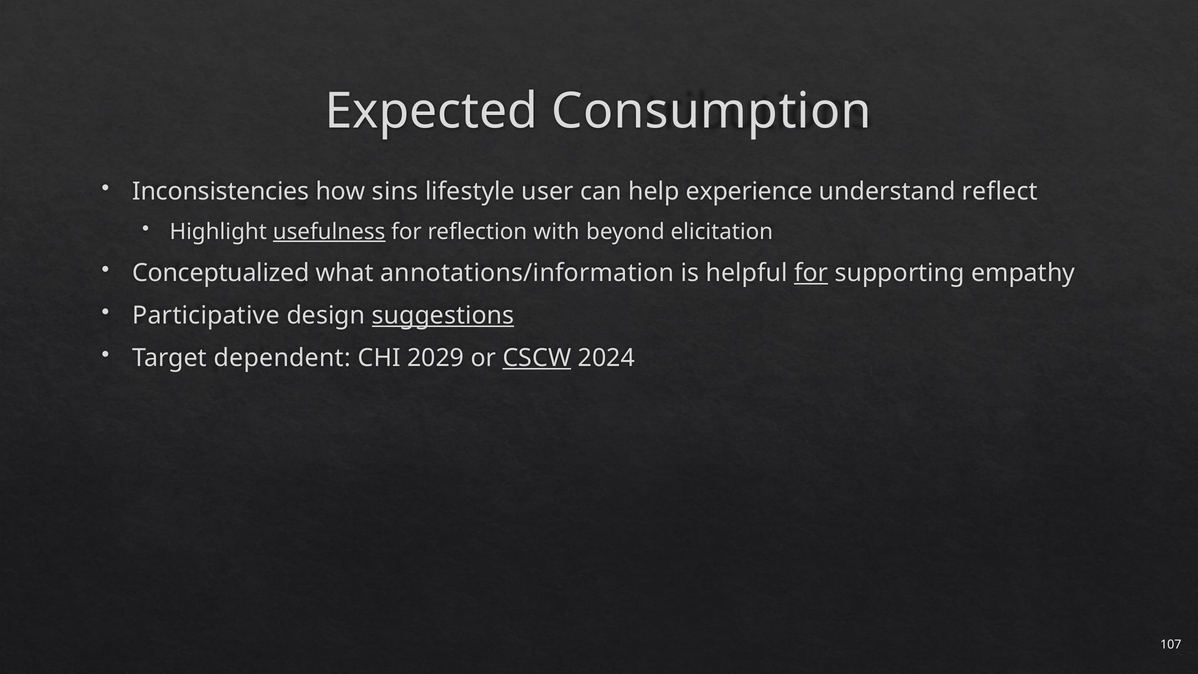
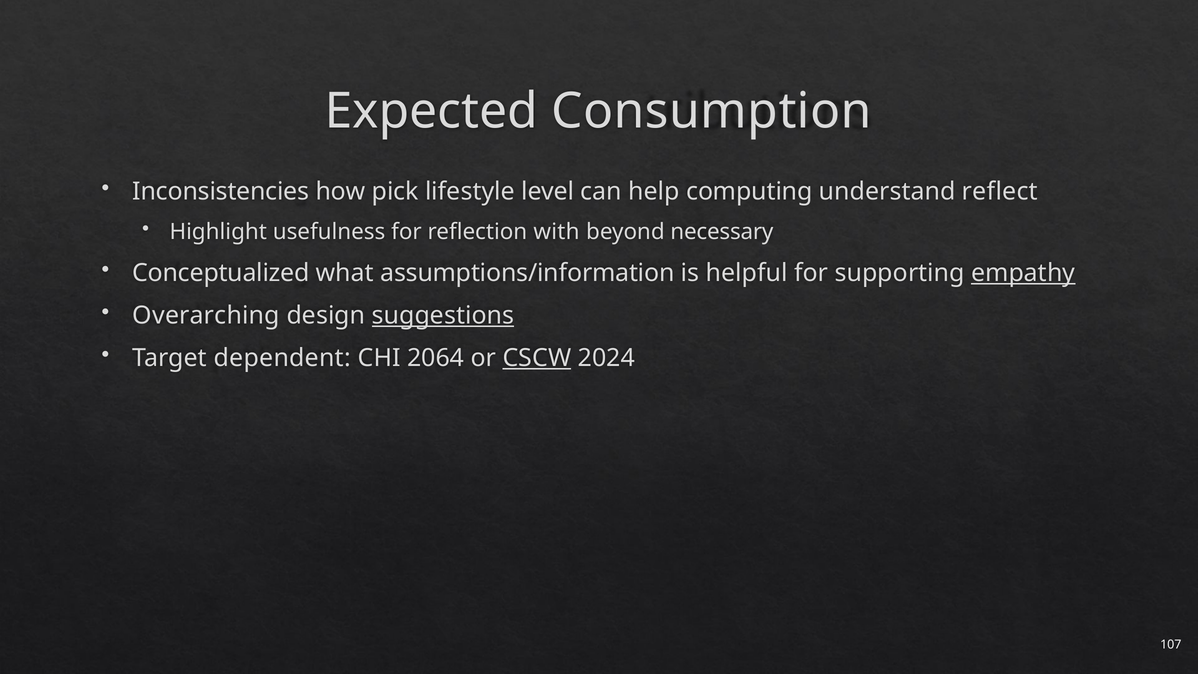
sins: sins -> pick (395, 191)
user: user -> level (548, 191)
experience: experience -> computing (749, 191)
usefulness underline: present -> none (329, 232)
elicitation: elicitation -> necessary (722, 232)
annotations/information: annotations/information -> assumptions/information (527, 273)
for underline: present -> none (811, 273)
empathy underline: none -> present (1023, 273)
Participative: Participative -> Overarching (206, 315)
2029: 2029 -> 2064 (436, 358)
